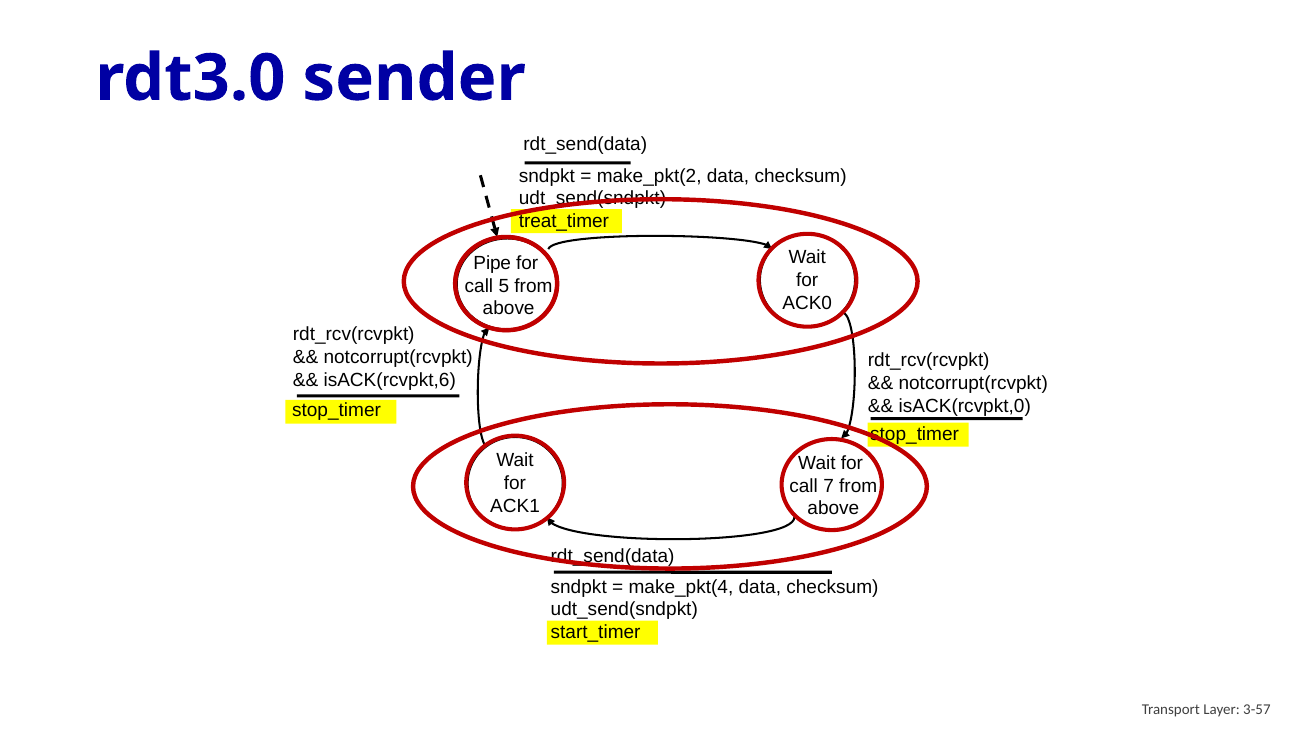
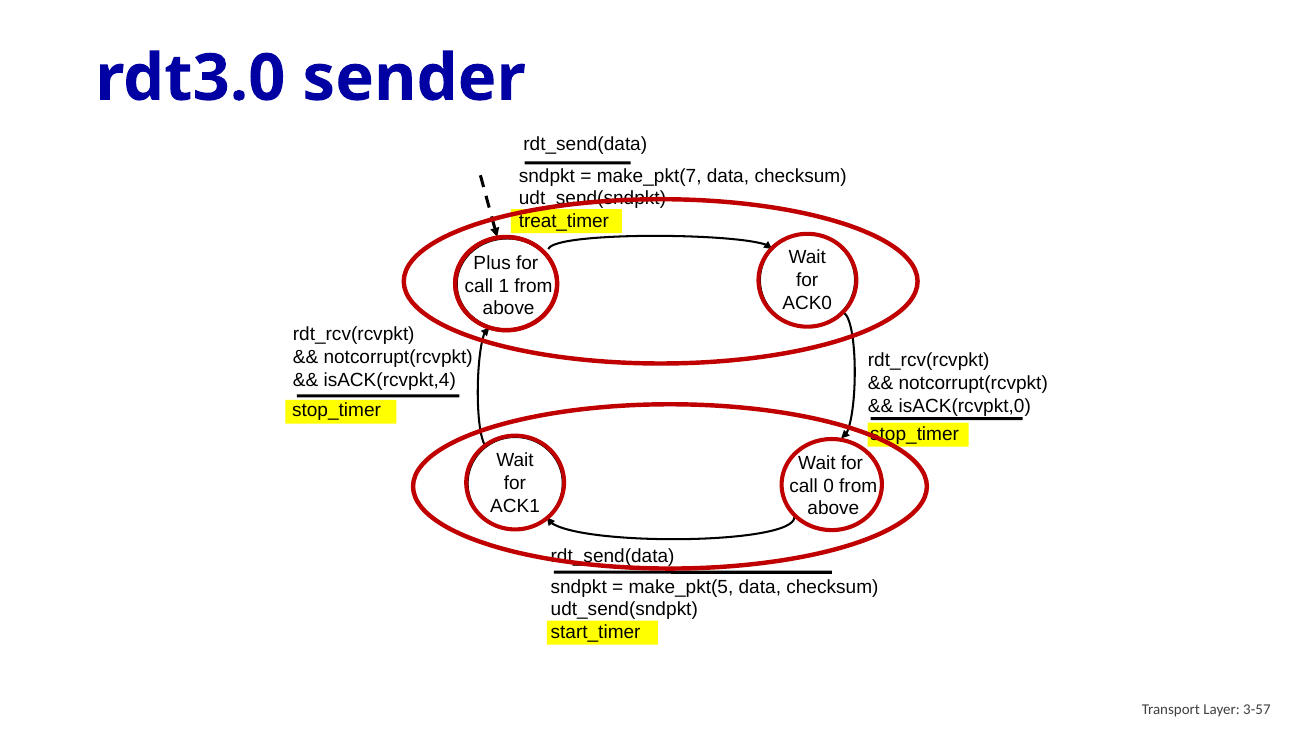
make_pkt(2: make_pkt(2 -> make_pkt(7 (649, 176)
Pipe: Pipe -> Plus (492, 263)
5: 5 -> 1 (504, 286)
isACK(rcvpkt,6: isACK(rcvpkt,6 -> isACK(rcvpkt,4 (390, 380)
7: 7 -> 0 (829, 486)
make_pkt(4: make_pkt(4 -> make_pkt(5 (681, 587)
